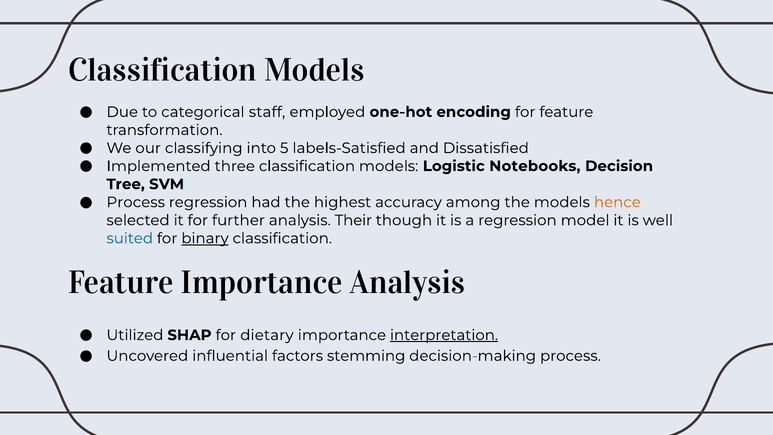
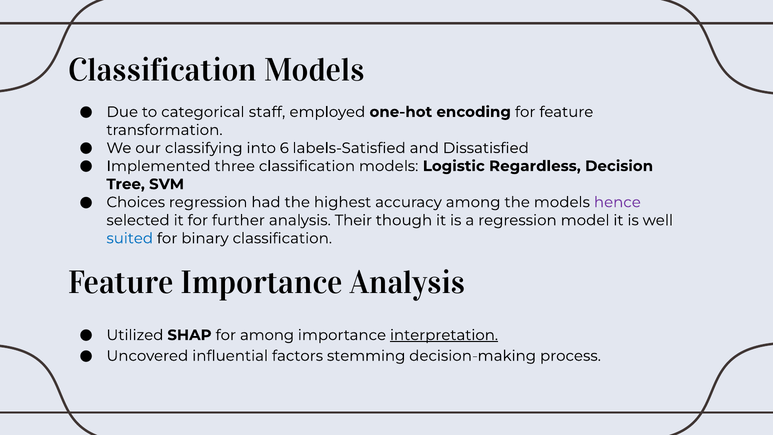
5: 5 -> 6 (284, 148)
Notebooks: Notebooks -> Regardless (535, 166)
Process: Process -> Choices (136, 202)
hence colour: orange -> purple (617, 202)
binary underline: present -> none (205, 238)
for dietary: dietary -> among (267, 335)
